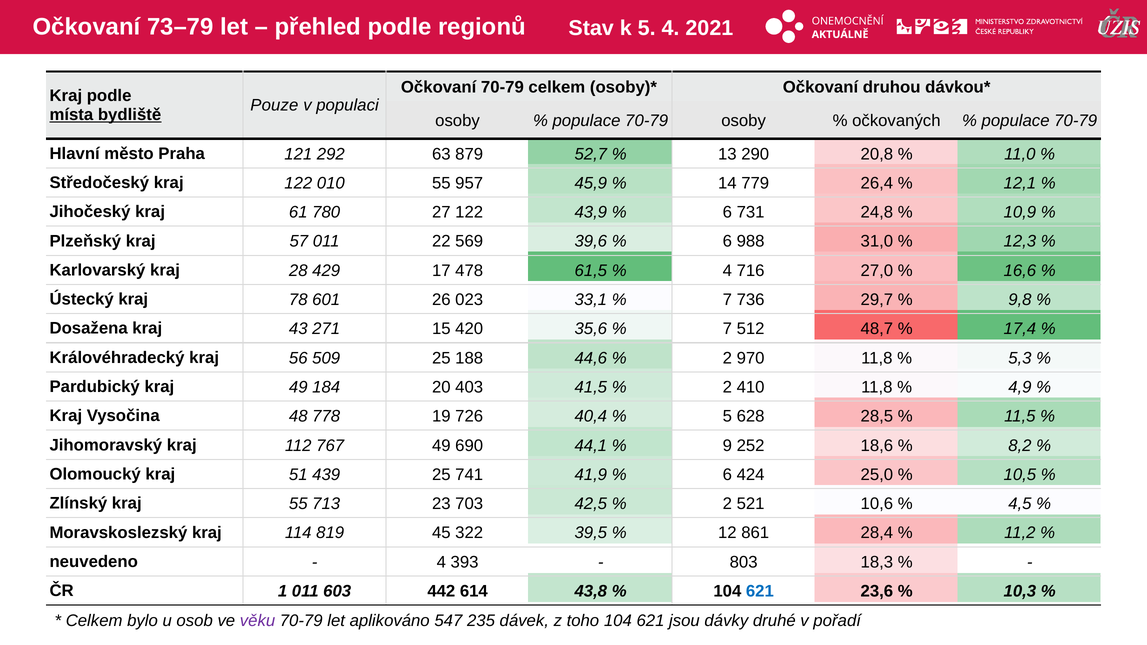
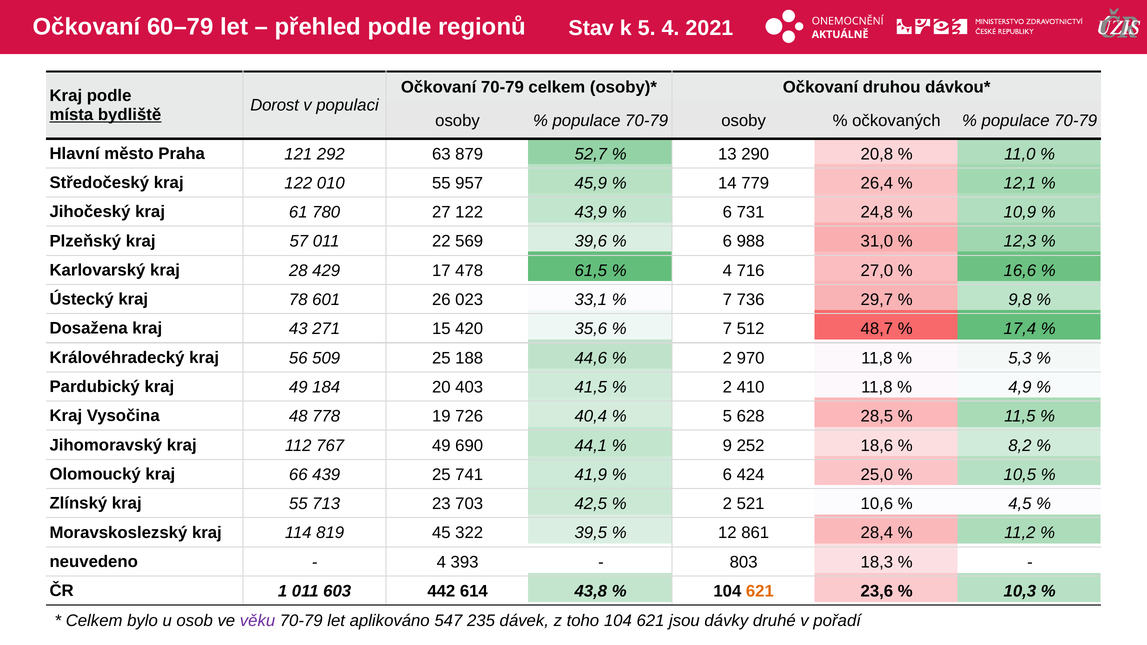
73–79: 73–79 -> 60–79 (180, 27)
Pouze: Pouze -> Dorost (275, 105)
51: 51 -> 66 (298, 475)
621 colour: blue -> orange (760, 591)
